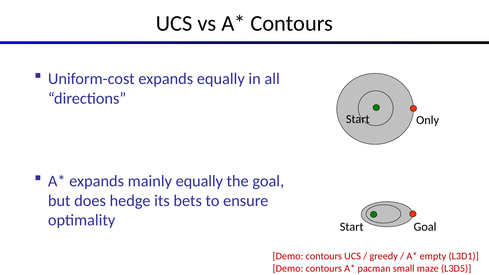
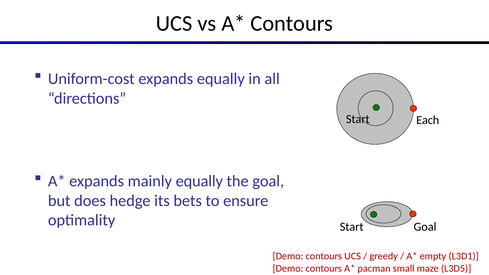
Only: Only -> Each (428, 120)
